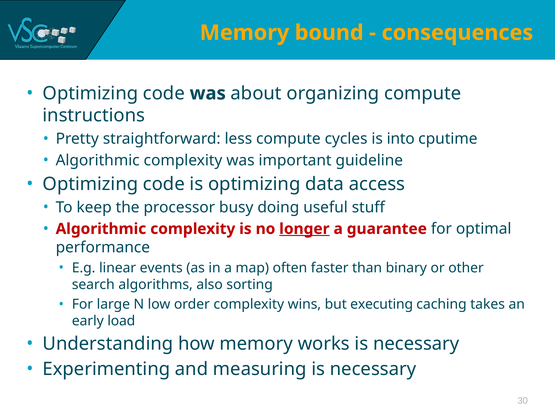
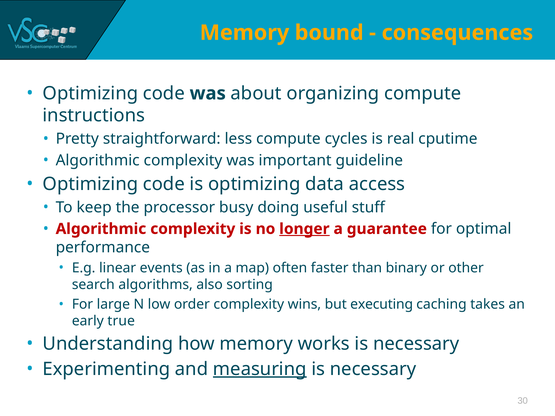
into: into -> real (401, 139)
load: load -> true (121, 321)
measuring underline: none -> present (260, 369)
